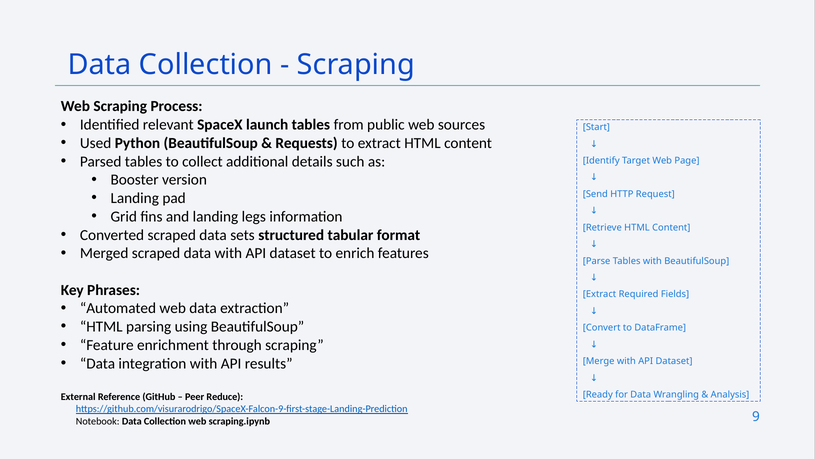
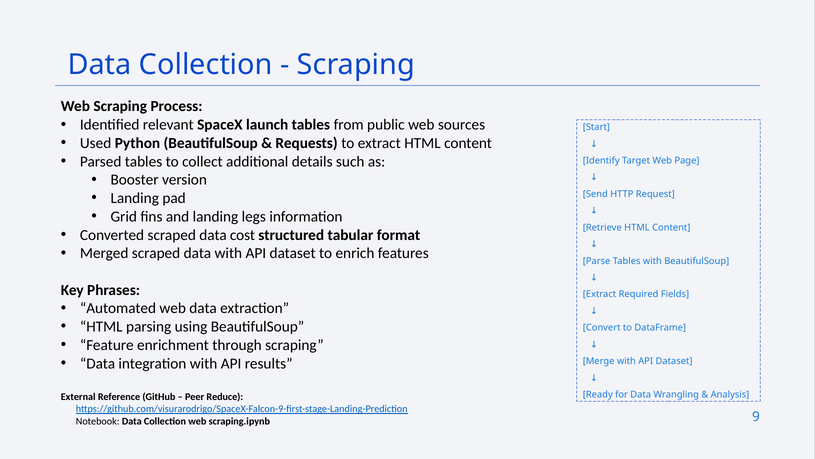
sets: sets -> cost (243, 235)
